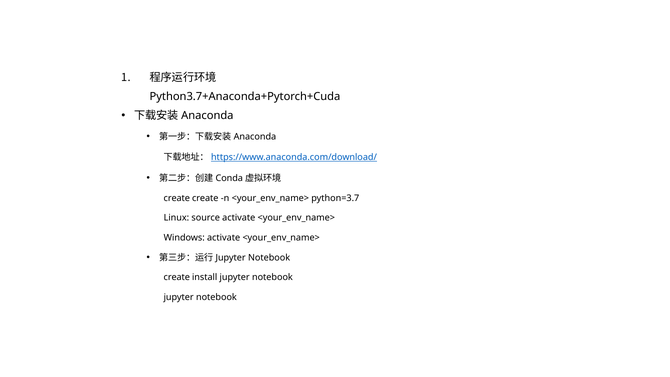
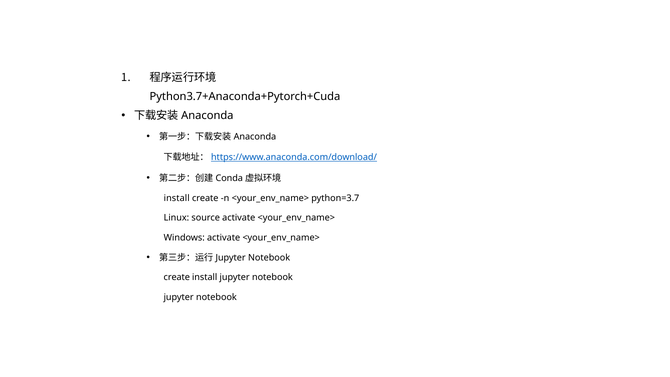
create: create -> install (177, 198)
